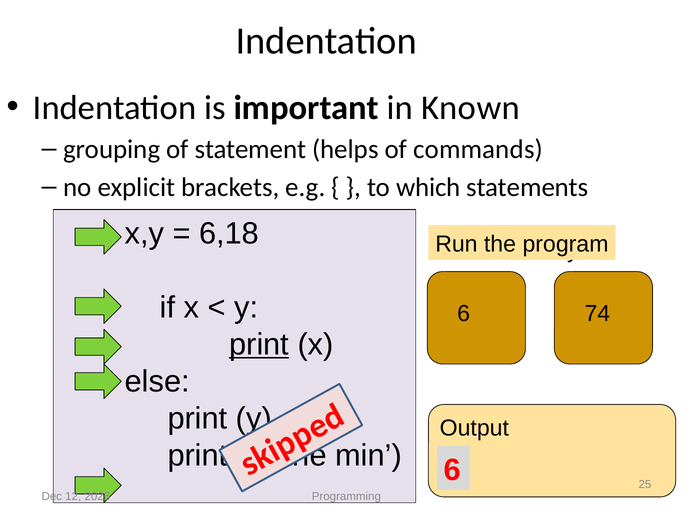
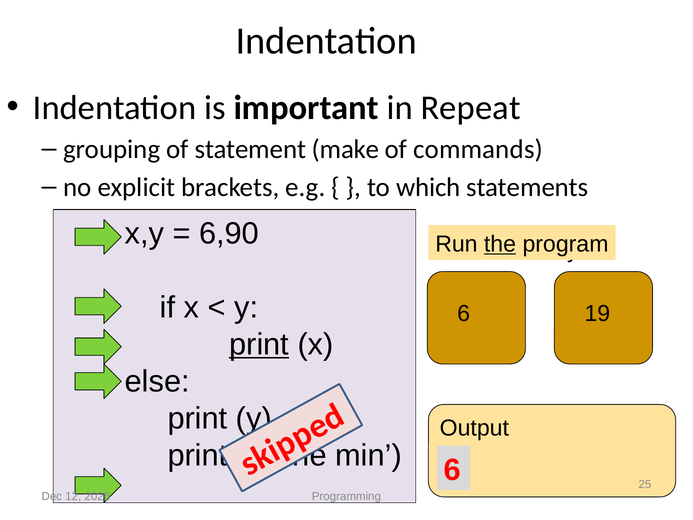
Known: Known -> Repeat (471, 108)
helps: helps -> make (346, 149)
6,18: 6,18 -> 6,90 (229, 233)
the underline: none -> present (500, 244)
74: 74 -> 19 (597, 314)
